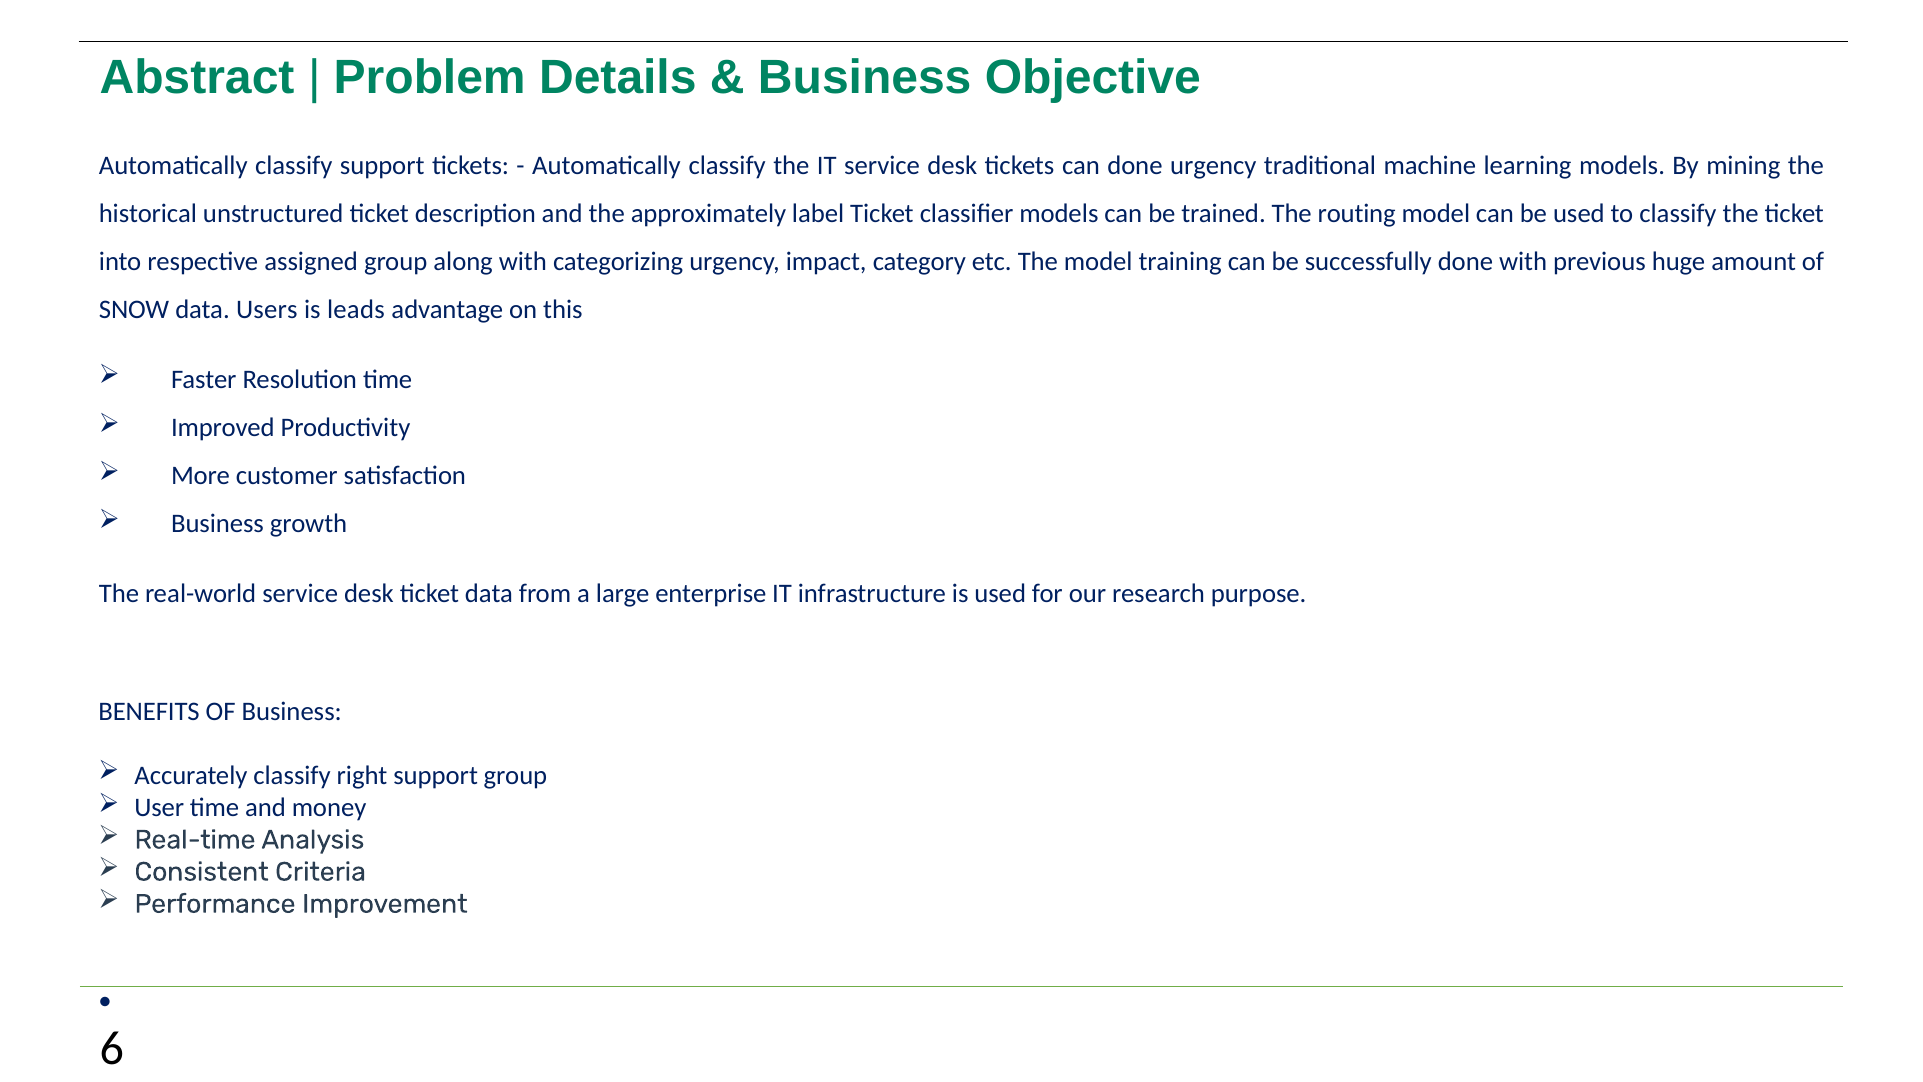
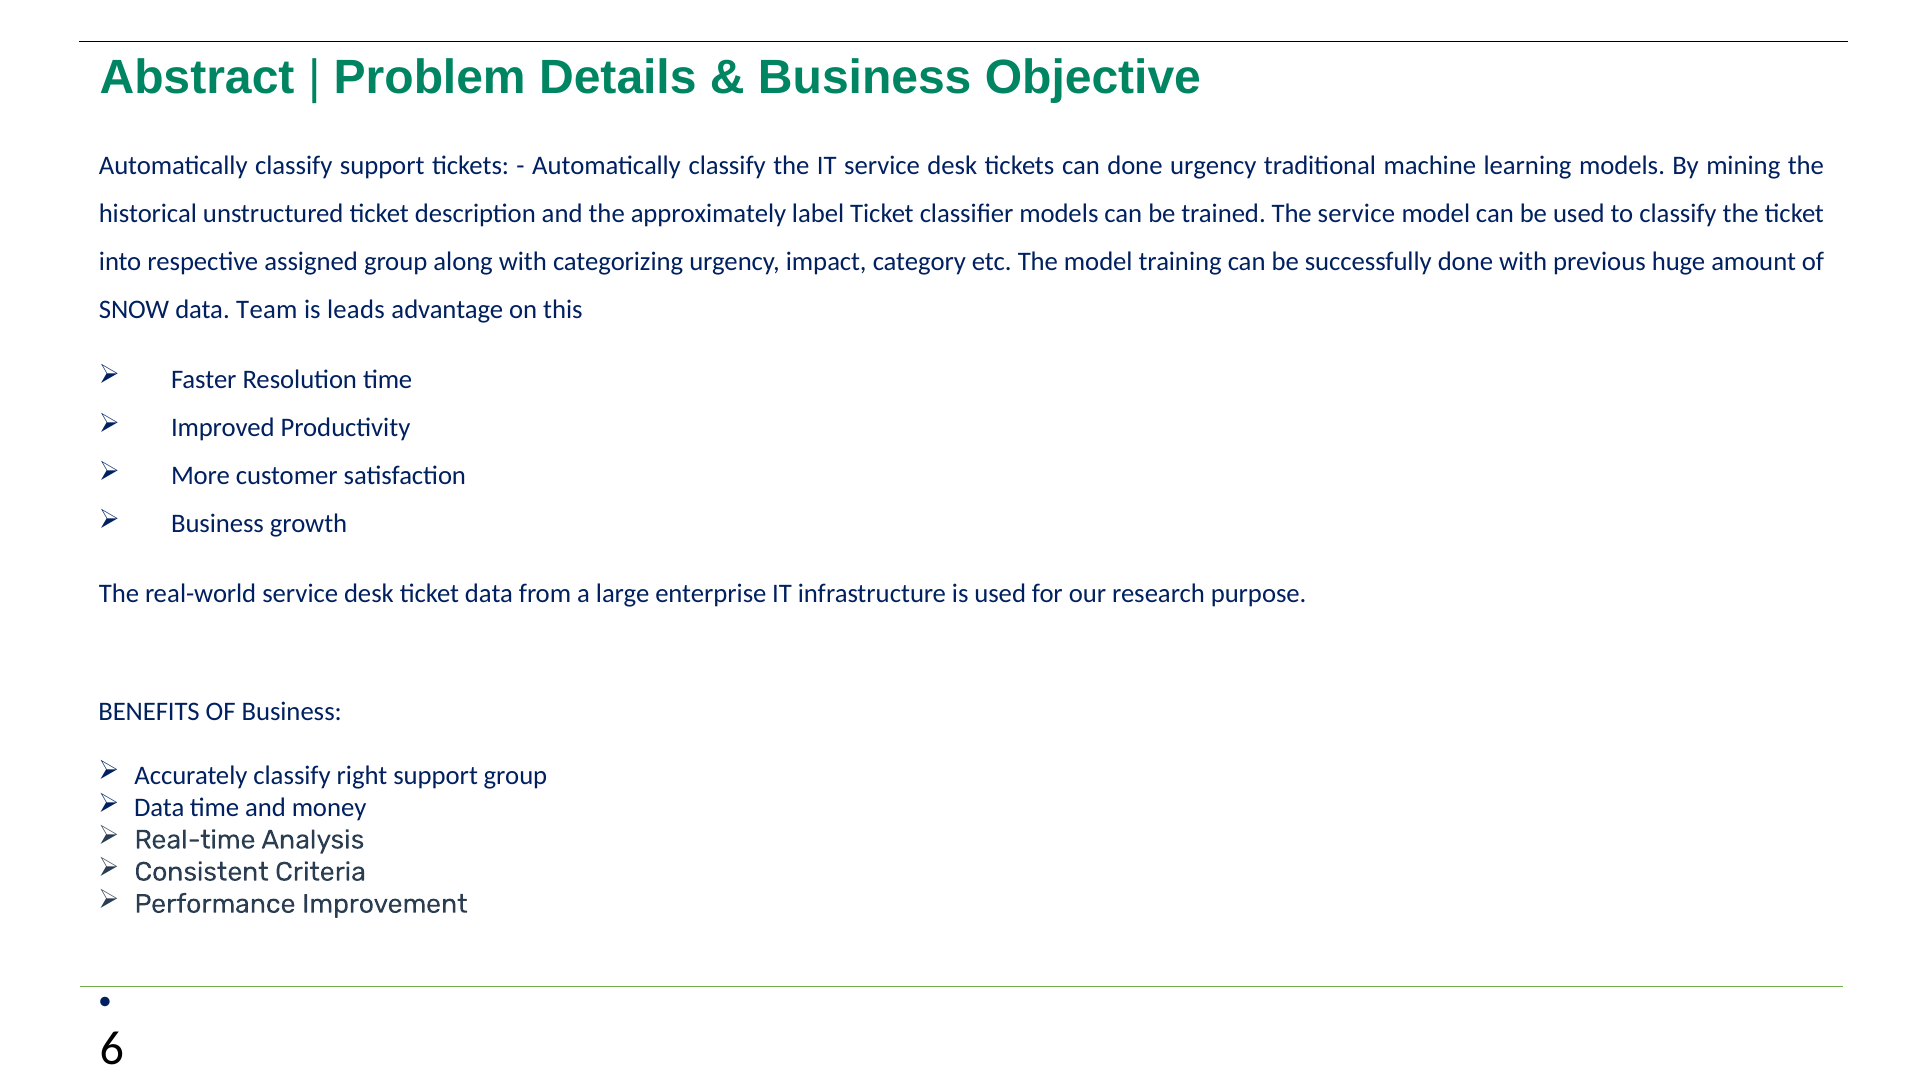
The routing: routing -> service (1356, 213)
Users: Users -> Team (267, 310)
User: User -> Data (159, 807)
